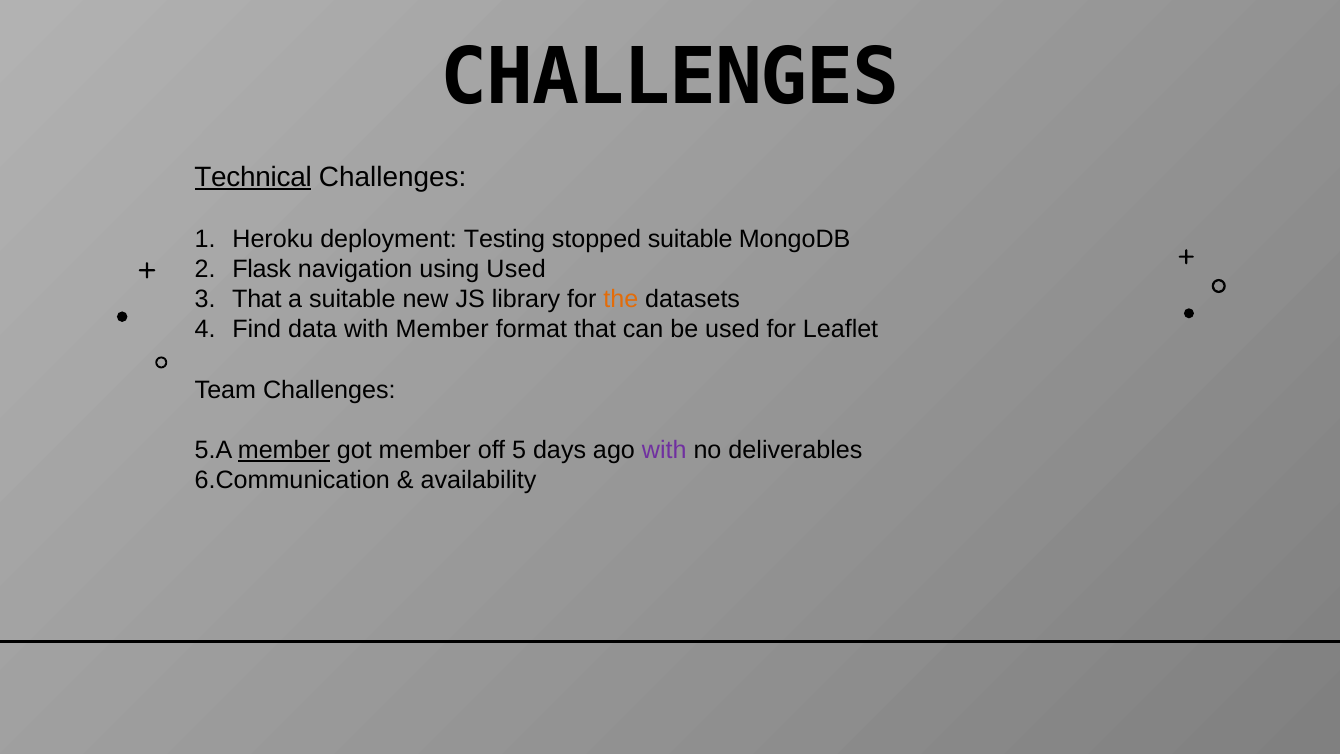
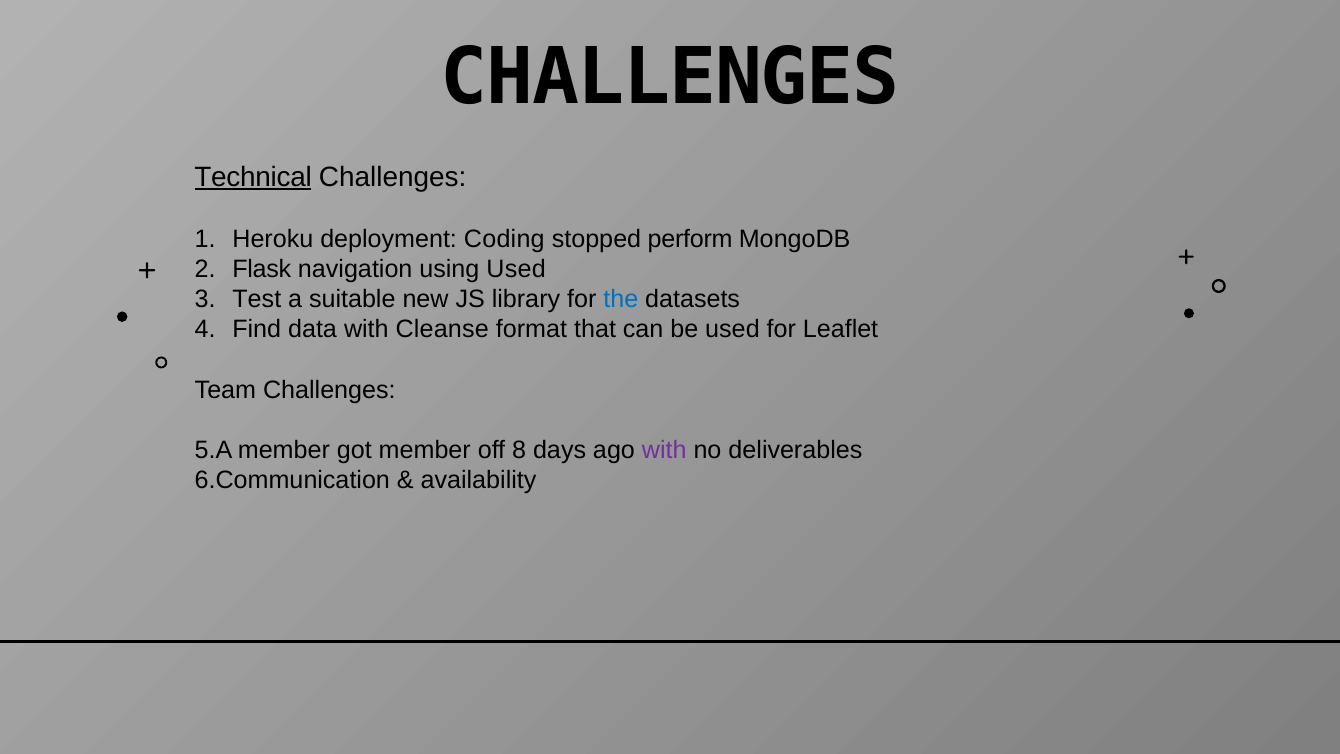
Testing: Testing -> Coding (504, 239)
stopped suitable: suitable -> perform (690, 239)
That: That -> Test (257, 299)
the colour: orange -> blue (621, 299)
with Member: Member -> Cleanse (442, 329)
member underline: present -> none (284, 450)
5: 5 -> 8 (519, 450)
